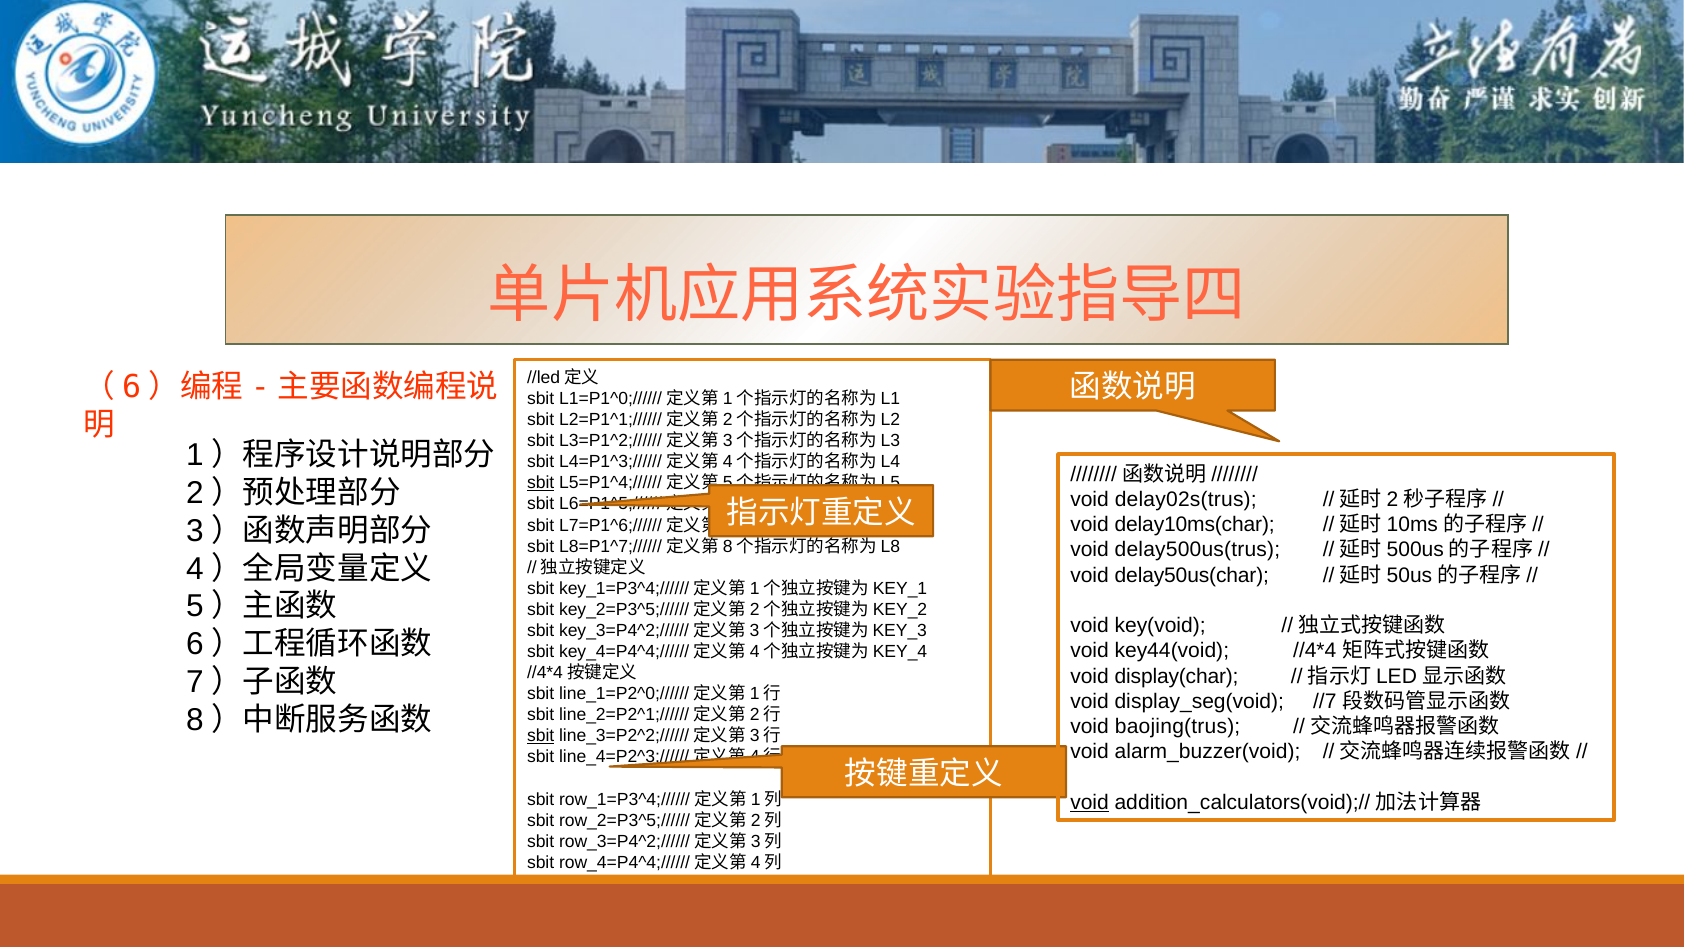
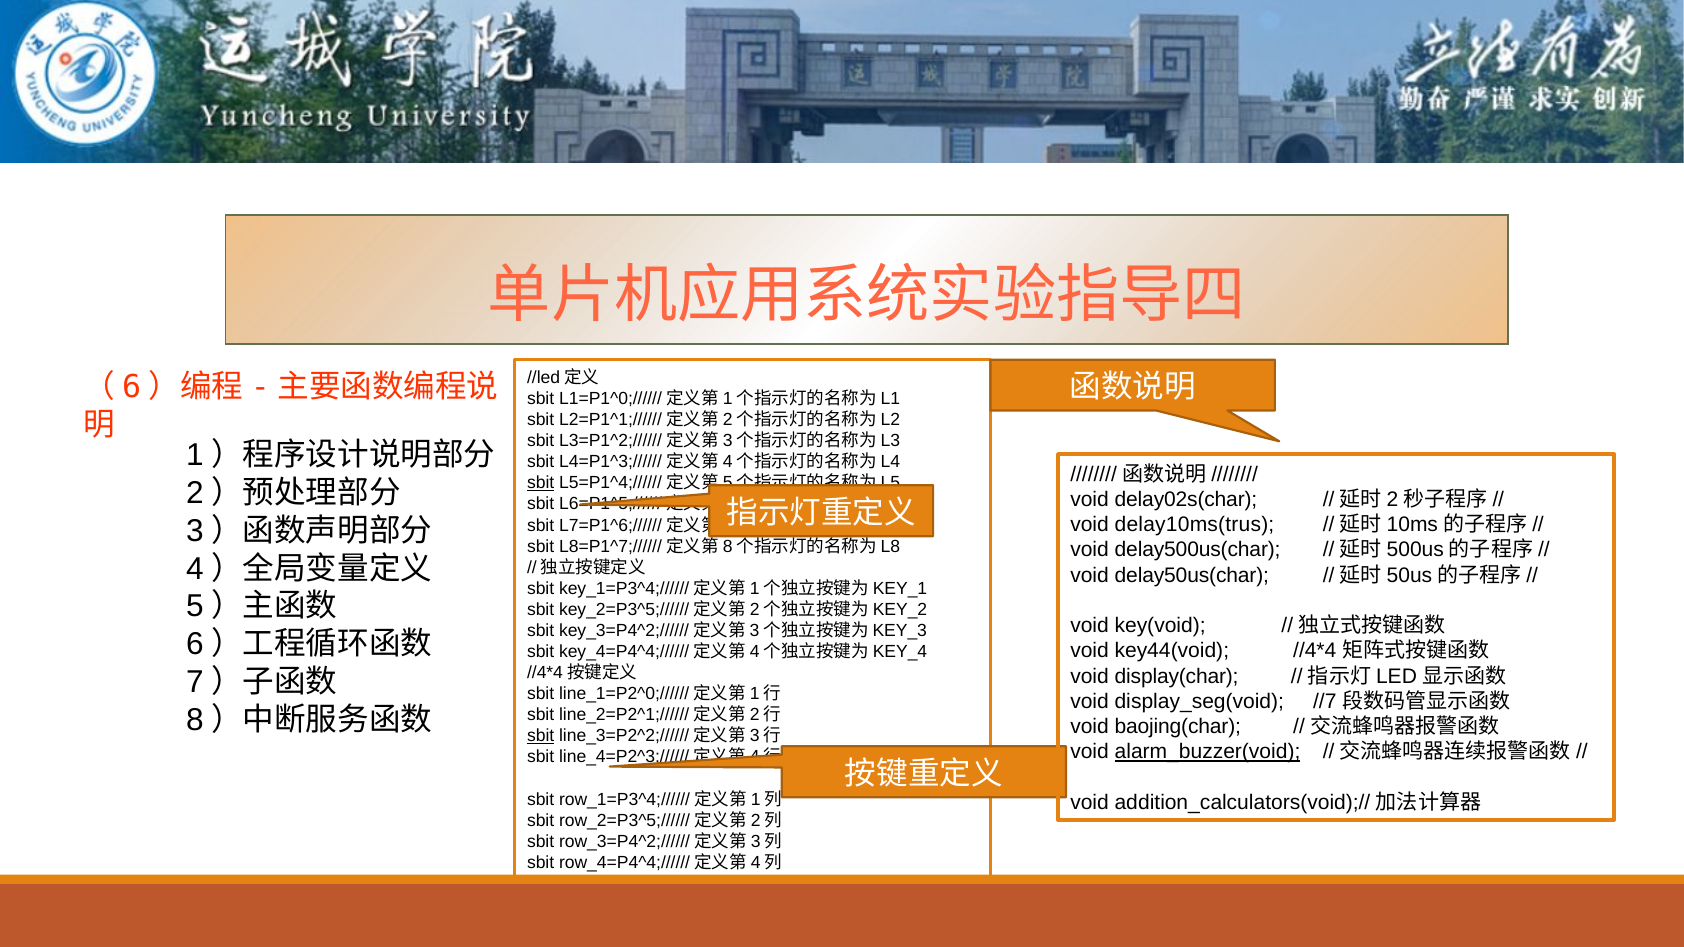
delay02s(trus: delay02s(trus -> delay02s(char (1186, 500)
delay10ms(char: delay10ms(char -> delay10ms(trus (1194, 525)
delay500us(trus: delay500us(trus -> delay500us(char (1198, 550)
baojing(trus: baojing(trus -> baojing(char (1178, 727)
alarm_buzzer(void underline: none -> present (1208, 752)
void underline: present -> none (1090, 803)
